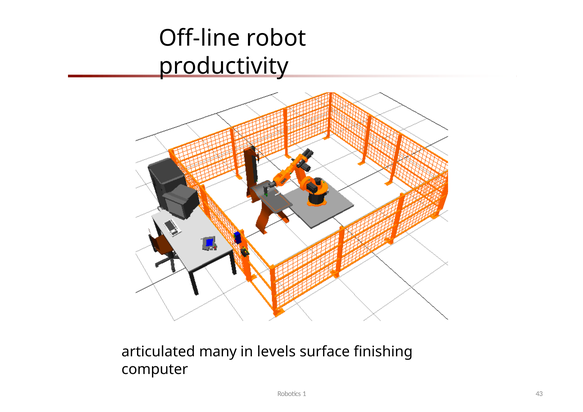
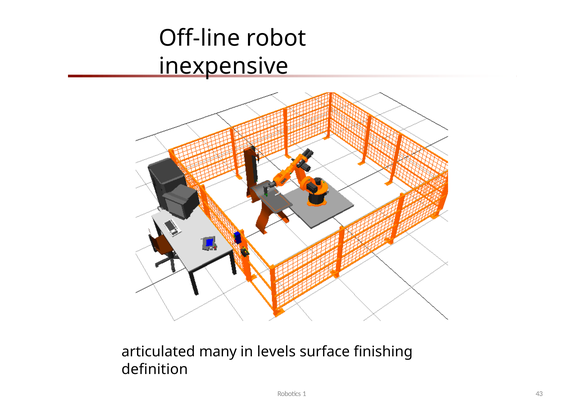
productivity: productivity -> inexpensive (224, 66)
computer: computer -> definition (155, 369)
